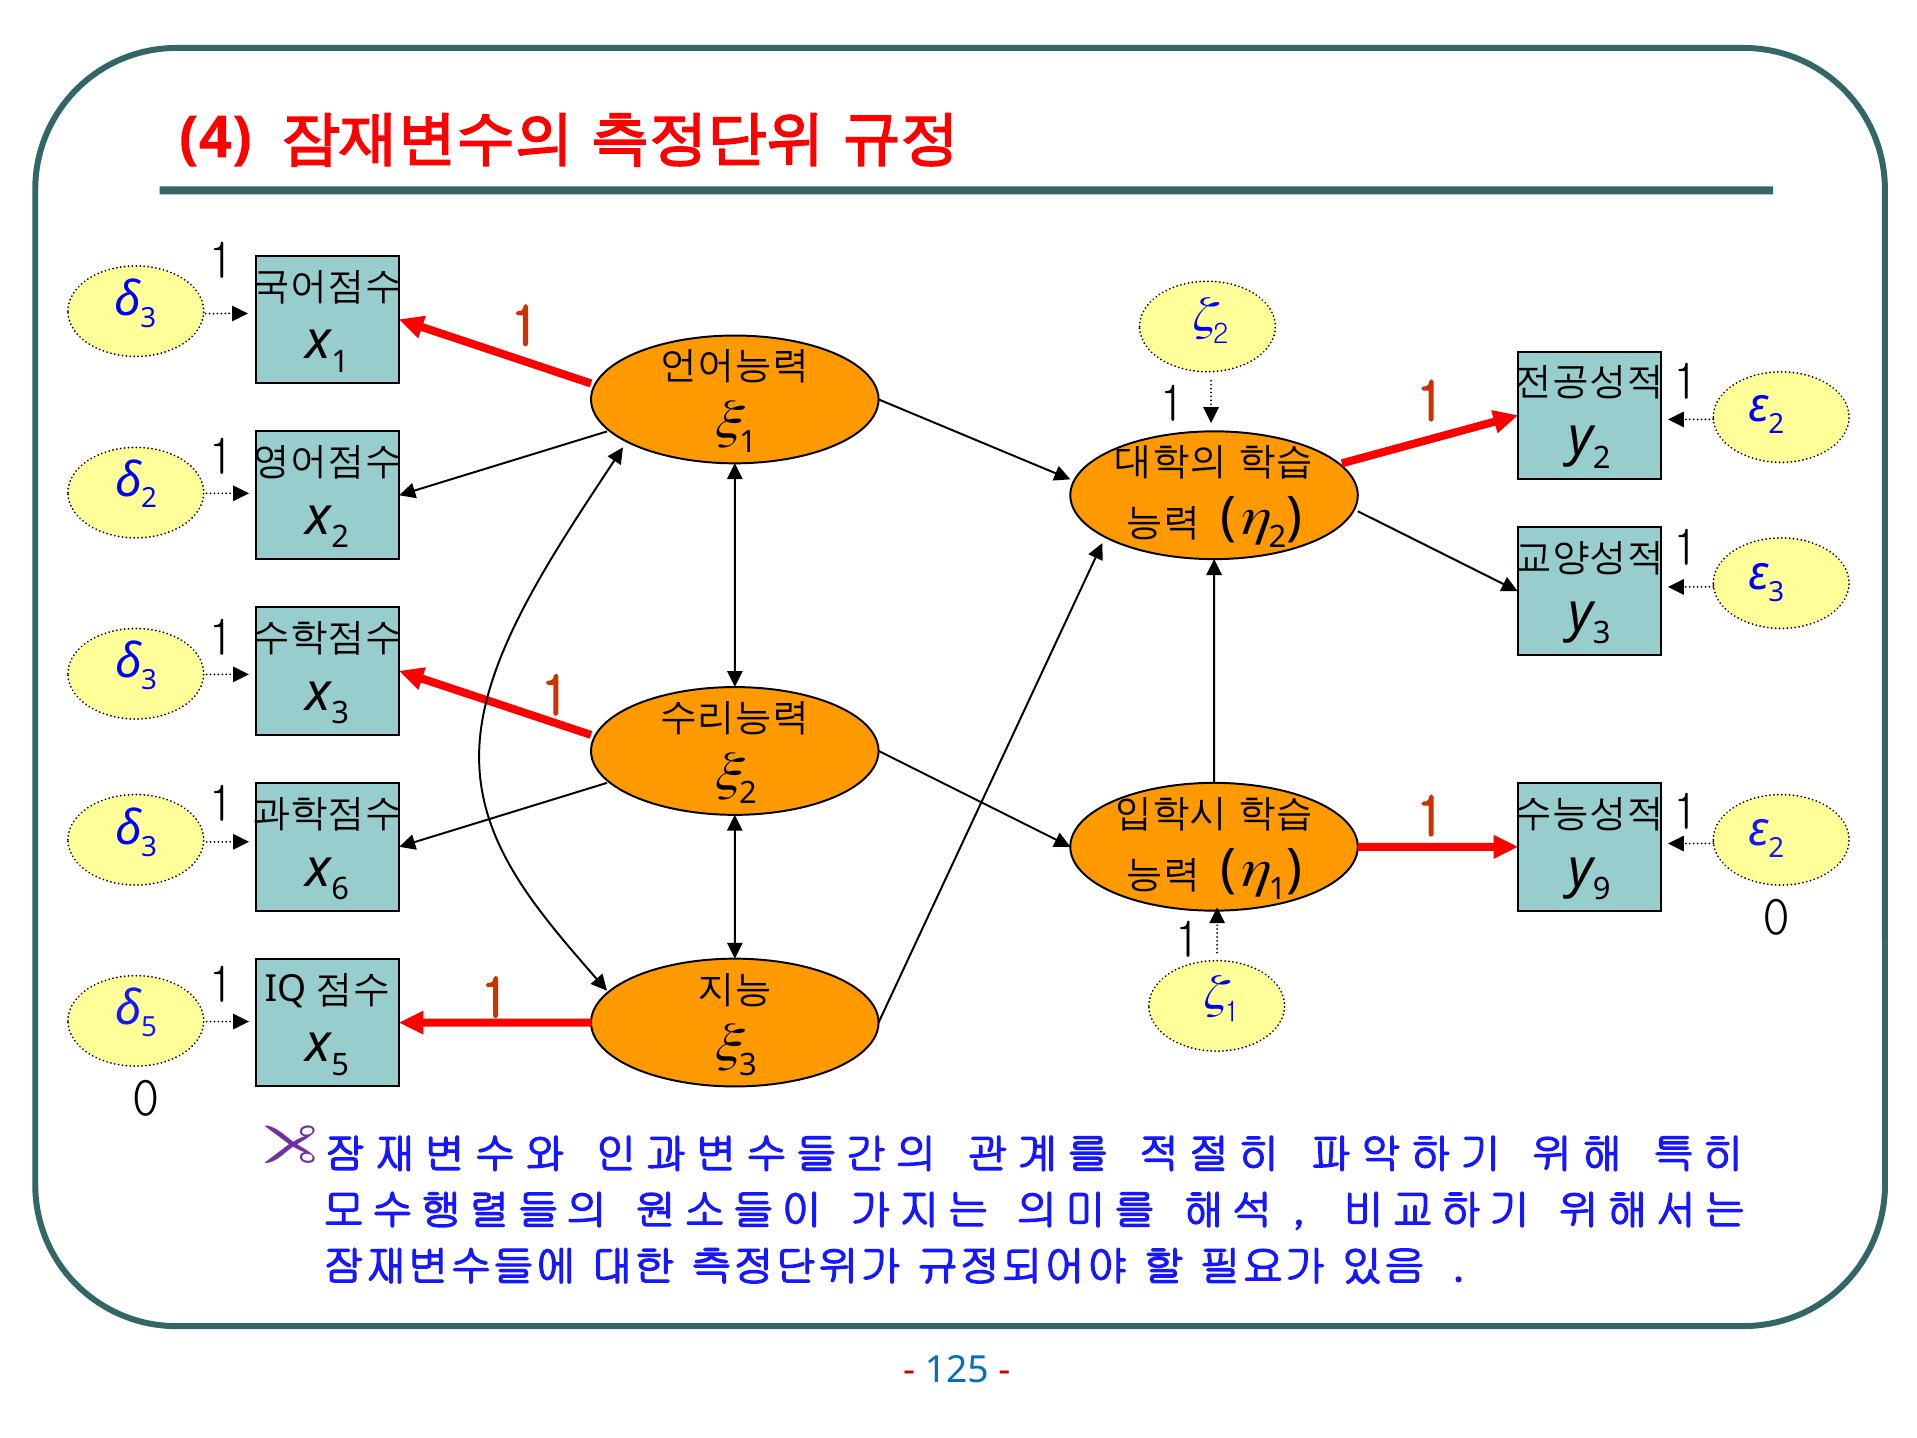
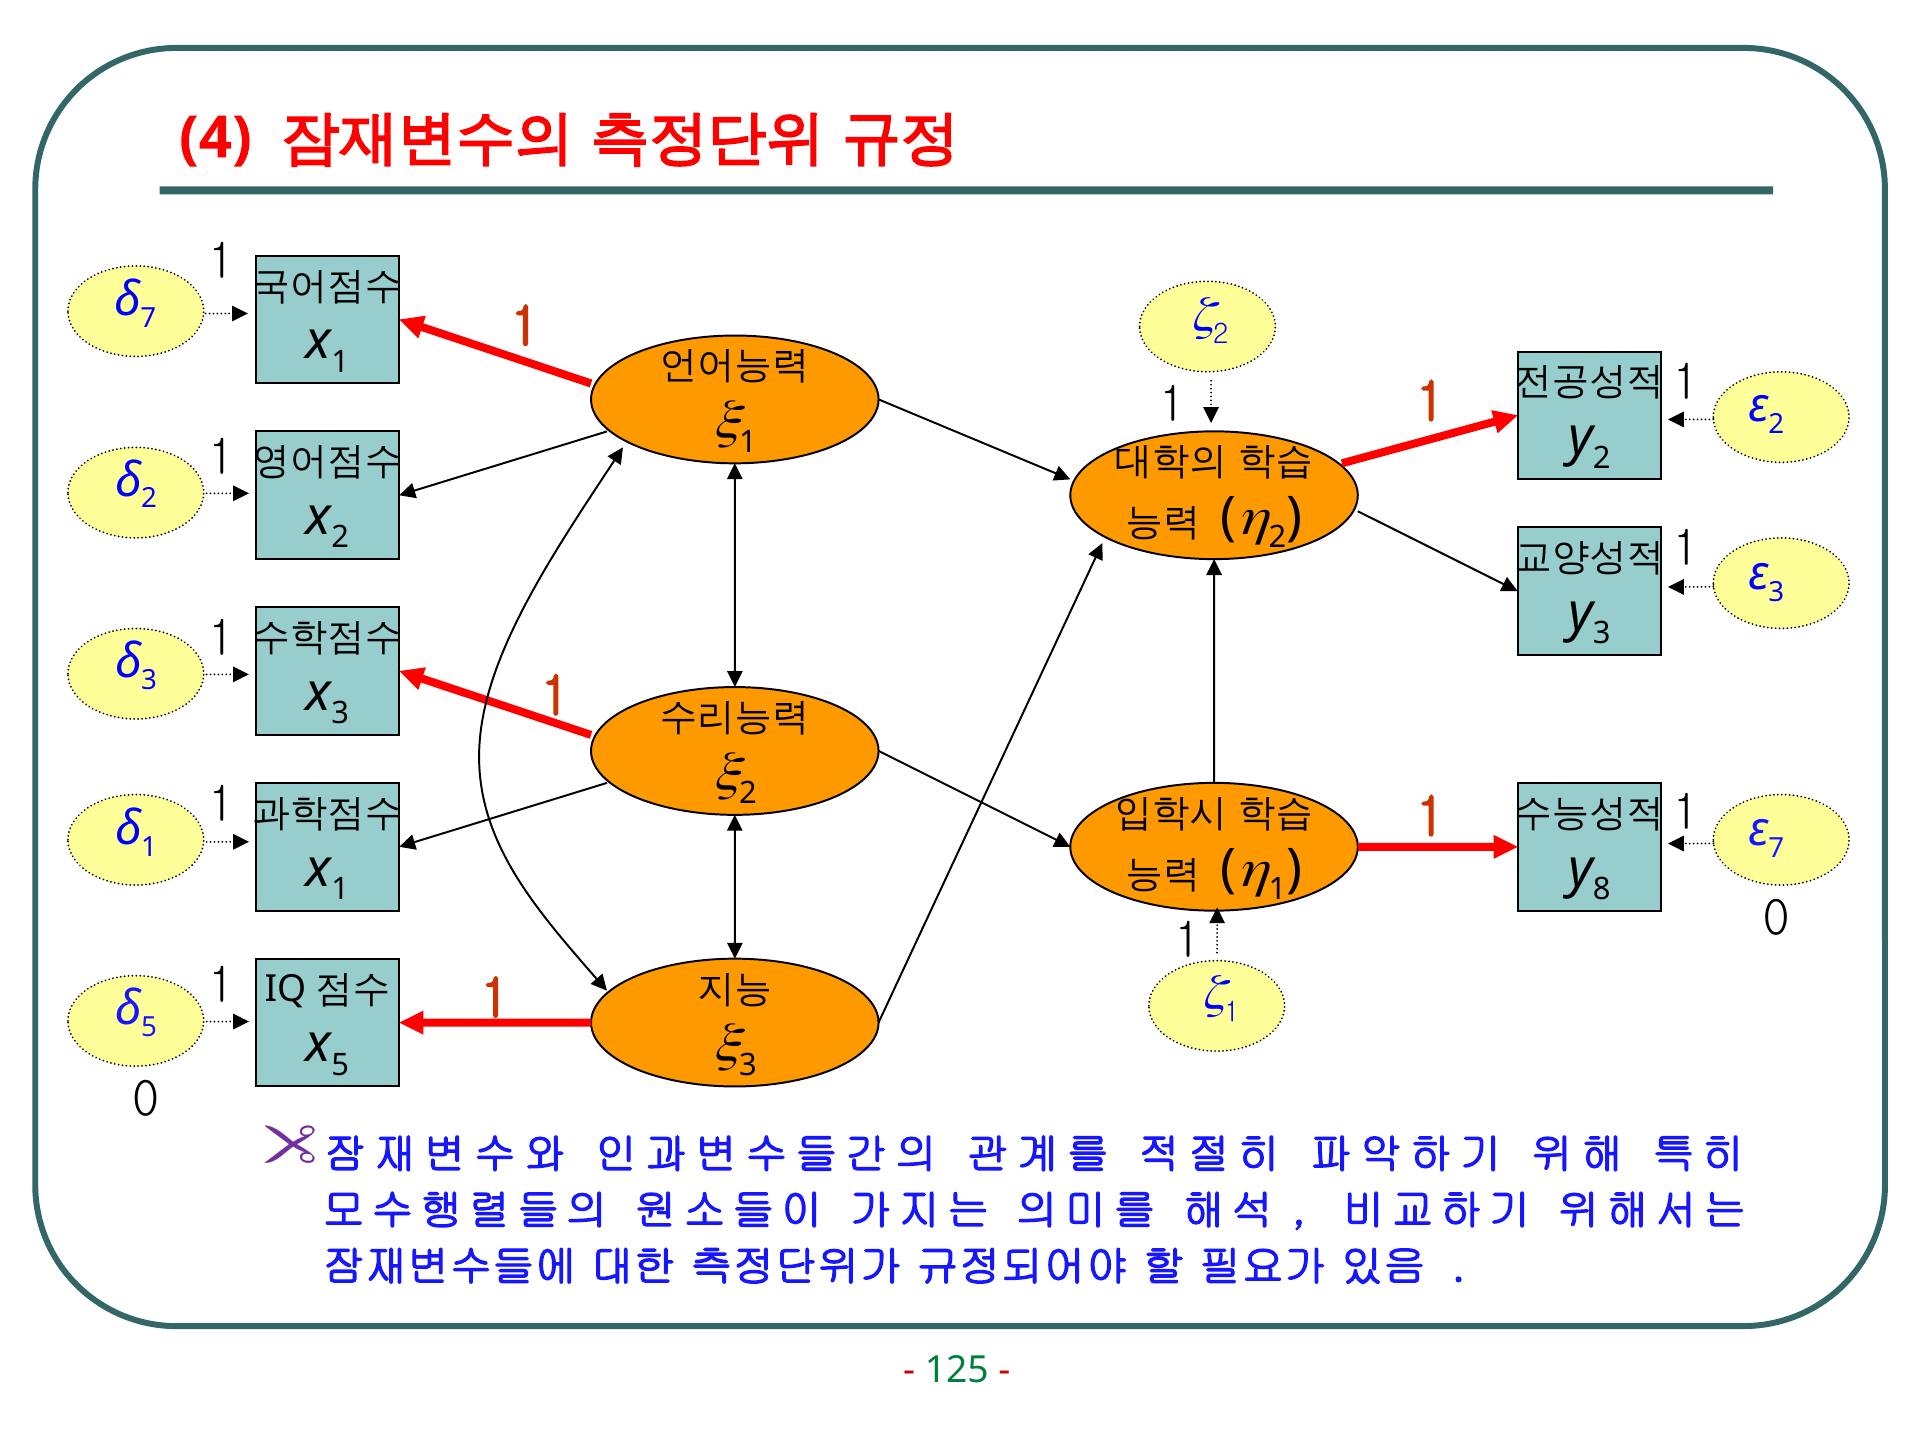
3: 3 -> 7 (148, 319)
3: 3 -> 1 (149, 847)
2: 2 -> 7 (1776, 849)
6: 6 -> 1 (340, 889)
9: 9 -> 8 (1602, 889)
125 colour: blue -> green (957, 1370)
